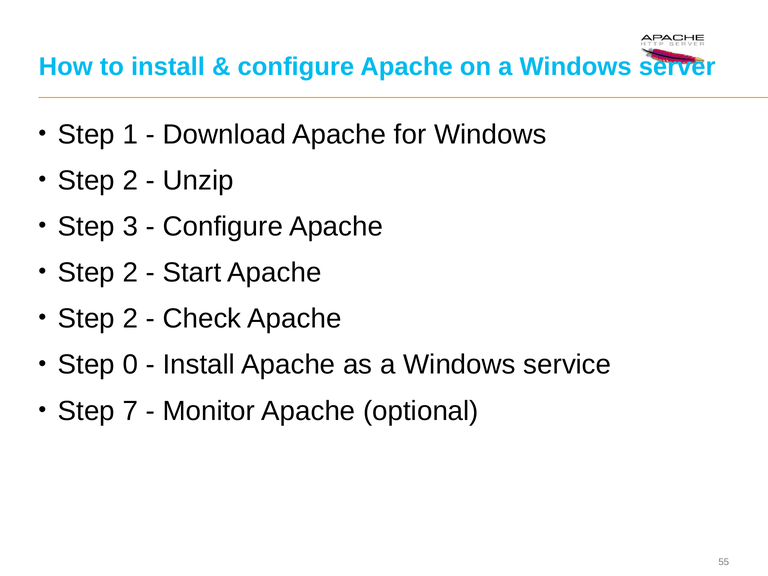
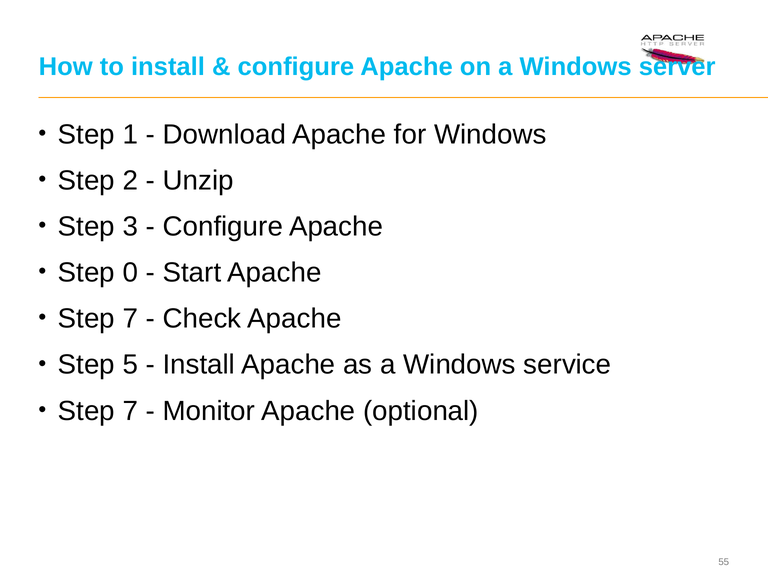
2: 2 -> 0 (130, 273)
2: 2 -> 7 (130, 319)
0: 0 -> 5 (130, 365)
